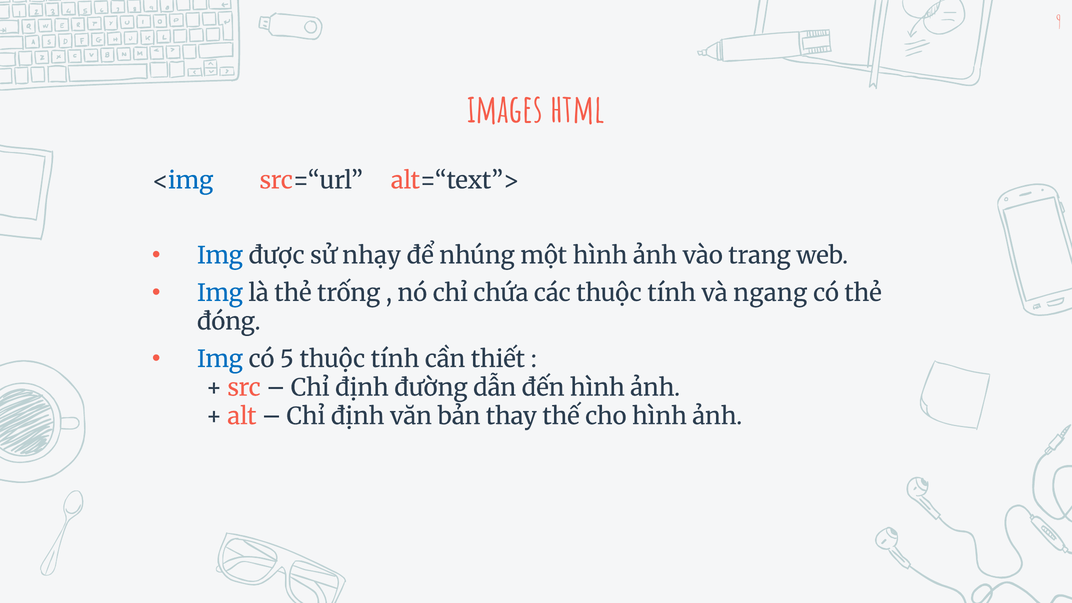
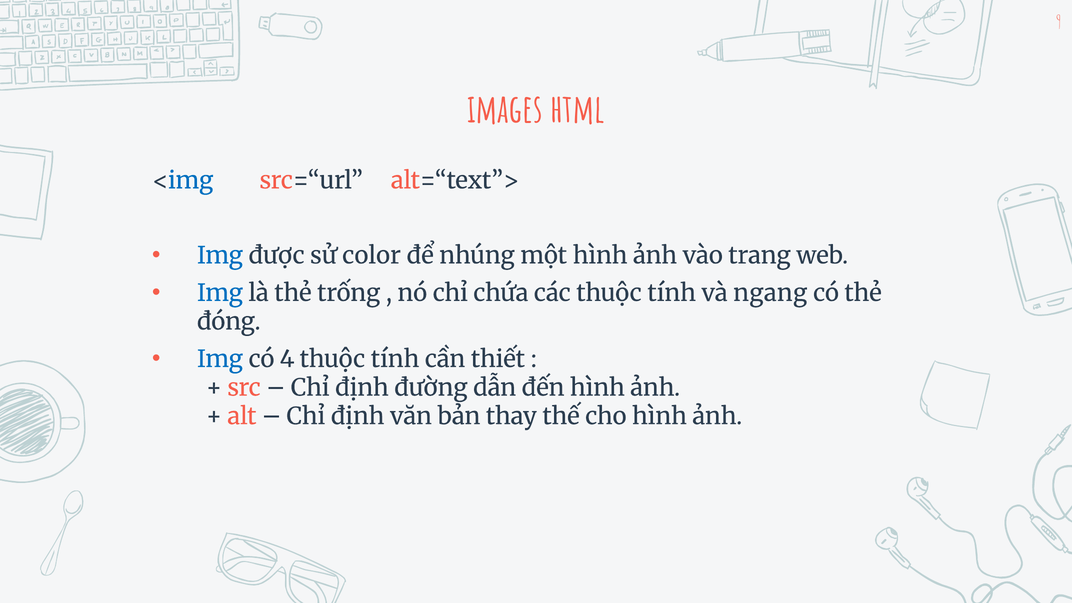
nhạy: nhạy -> color (372, 256)
5: 5 -> 4 (287, 359)
